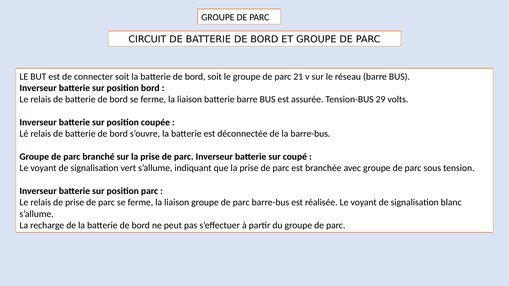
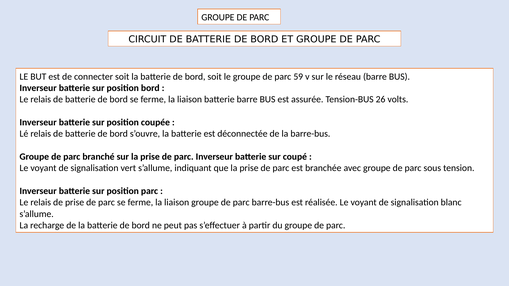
21: 21 -> 59 (298, 77)
29: 29 -> 26 (381, 100)
